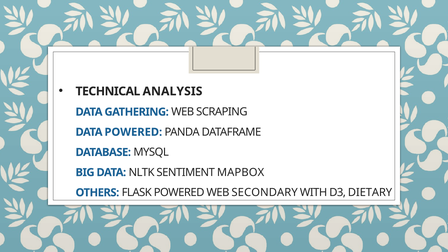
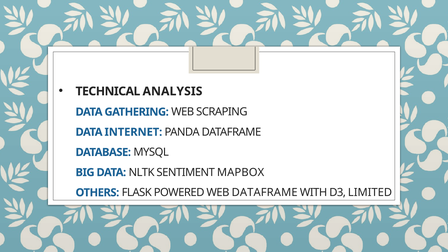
DATA POWERED: POWERED -> INTERNET (133, 132)
WEB SECONDARY: SECONDARY -> DATAFRAME (265, 193)
DIETARY: DIETARY -> LIMITED (370, 193)
